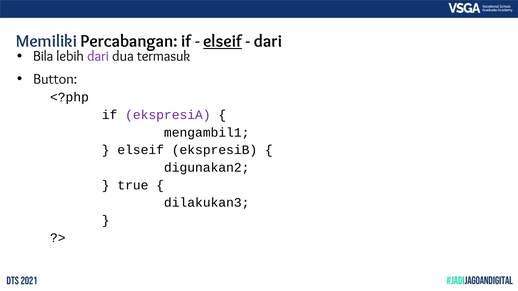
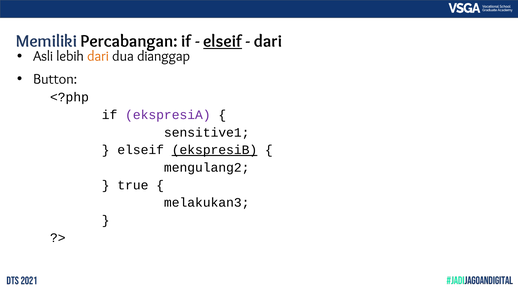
Bila: Bila -> Asli (43, 56)
dari colour: purple -> orange (98, 56)
termasuk: termasuk -> dianggap (164, 56)
mengambil1: mengambil1 -> sensitive1 (207, 133)
ekspresiB underline: none -> present (214, 150)
digunakan2: digunakan2 -> mengulang2 (207, 168)
dilakukan3: dilakukan3 -> melakukan3 (207, 203)
